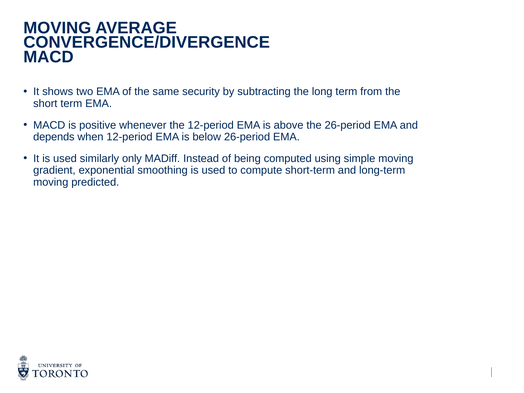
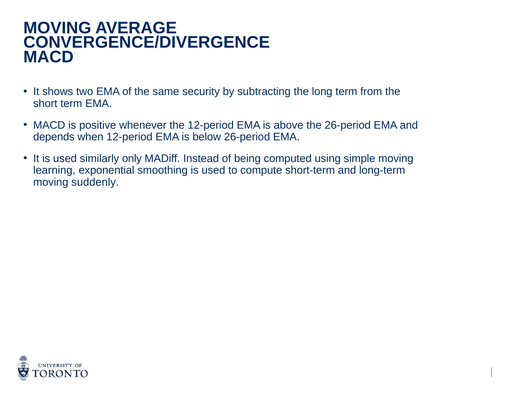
gradient: gradient -> learning (54, 170)
predicted: predicted -> suddenly (95, 182)
